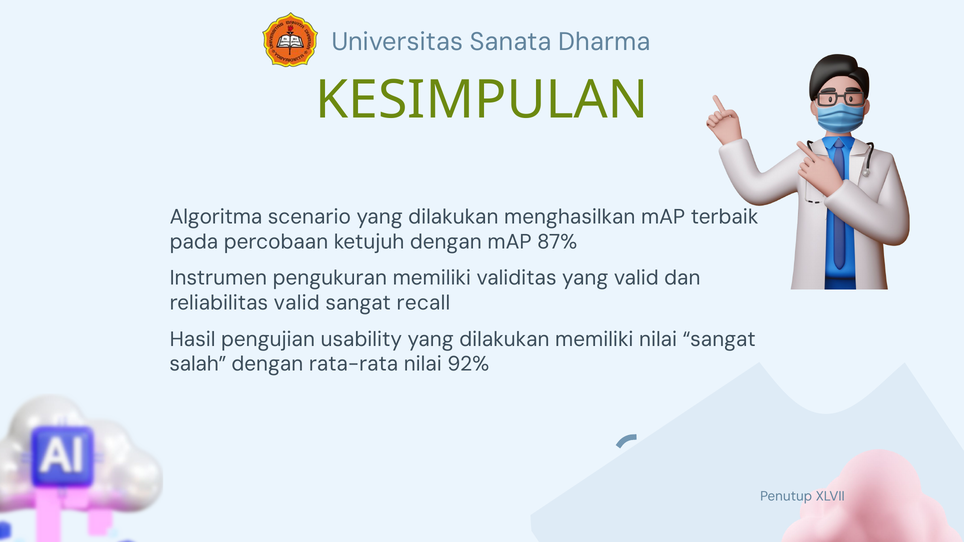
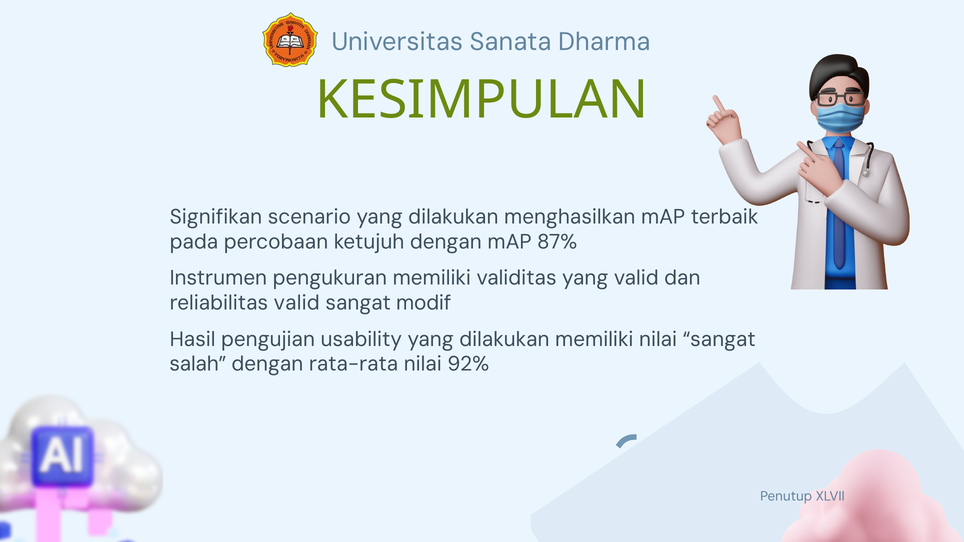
Algoritma: Algoritma -> Signifikan (216, 217)
recall: recall -> modif (424, 303)
